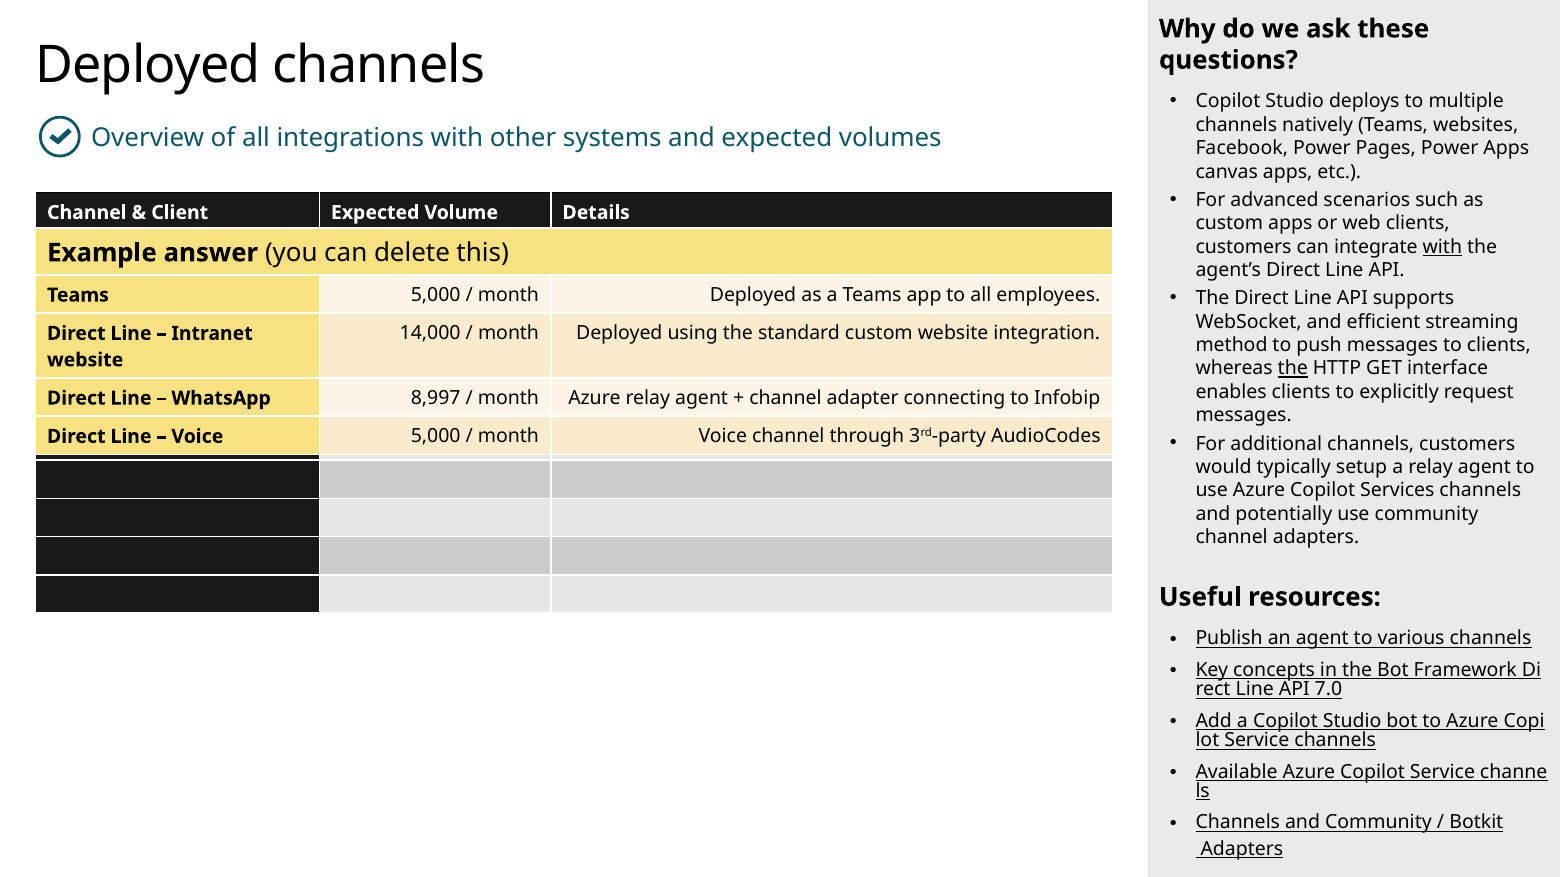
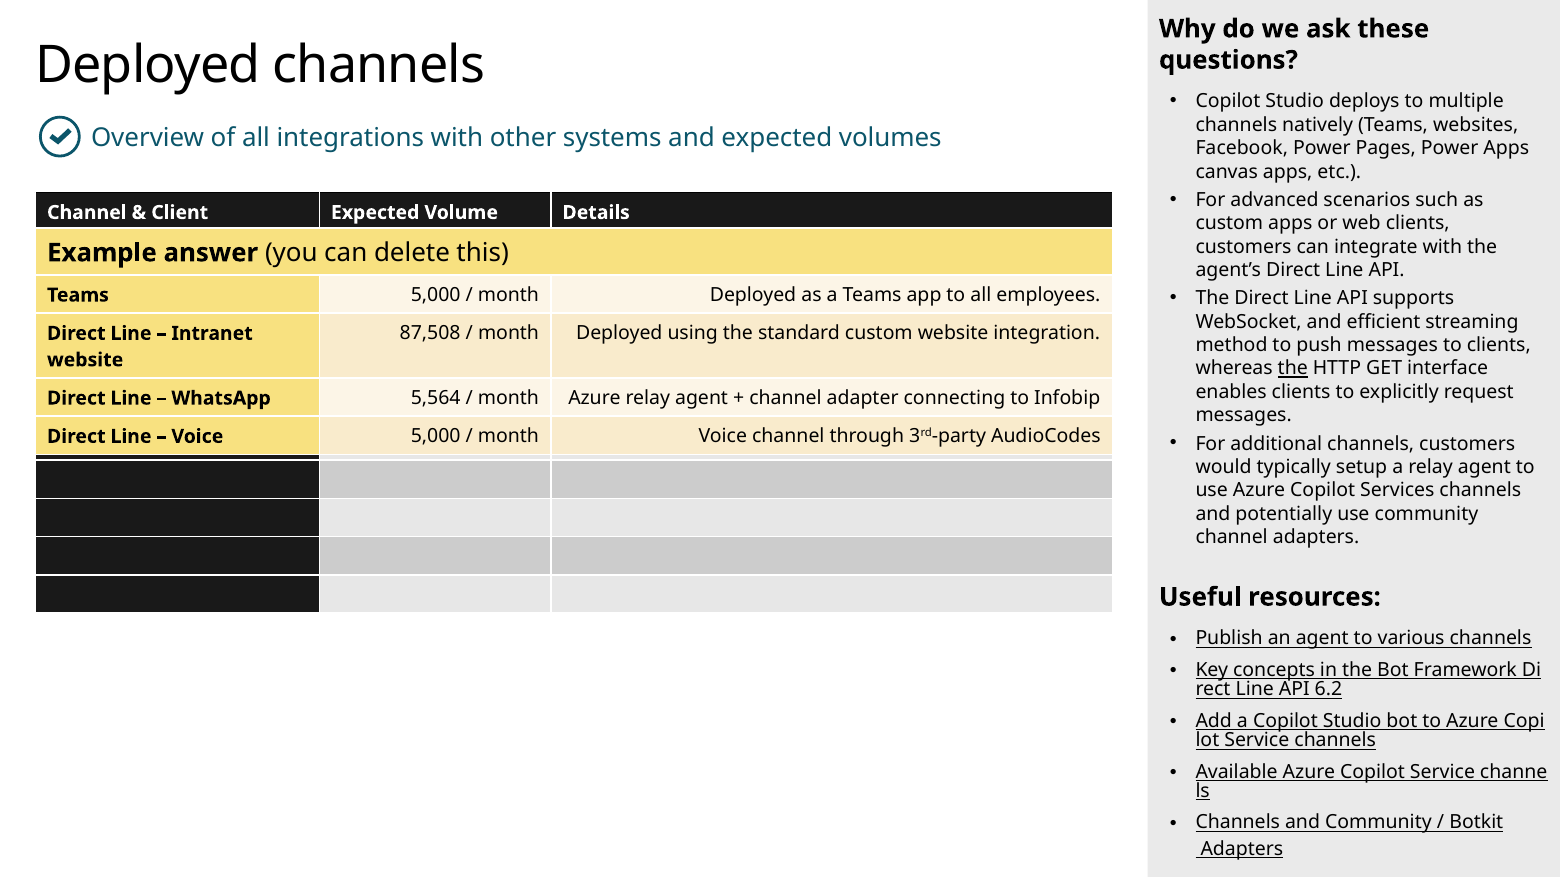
with underline: present -> none (1442, 247)
14,000: 14,000 -> 87,508 (430, 334)
8,997: 8,997 -> 5,564 (436, 398)
7.0: 7.0 -> 6.2 (1328, 690)
